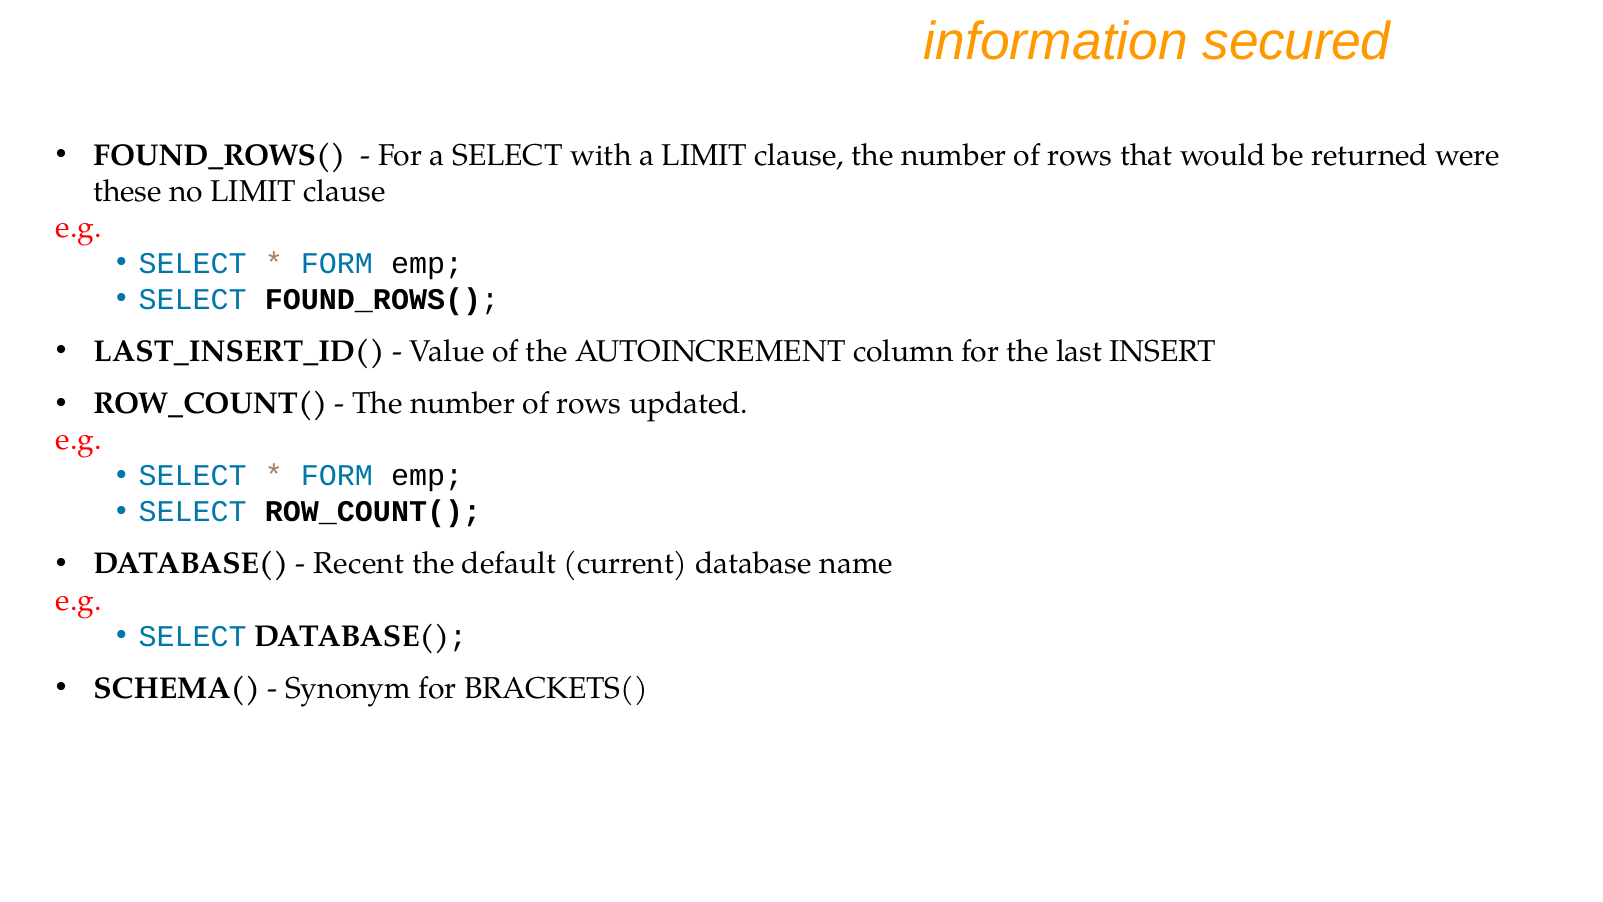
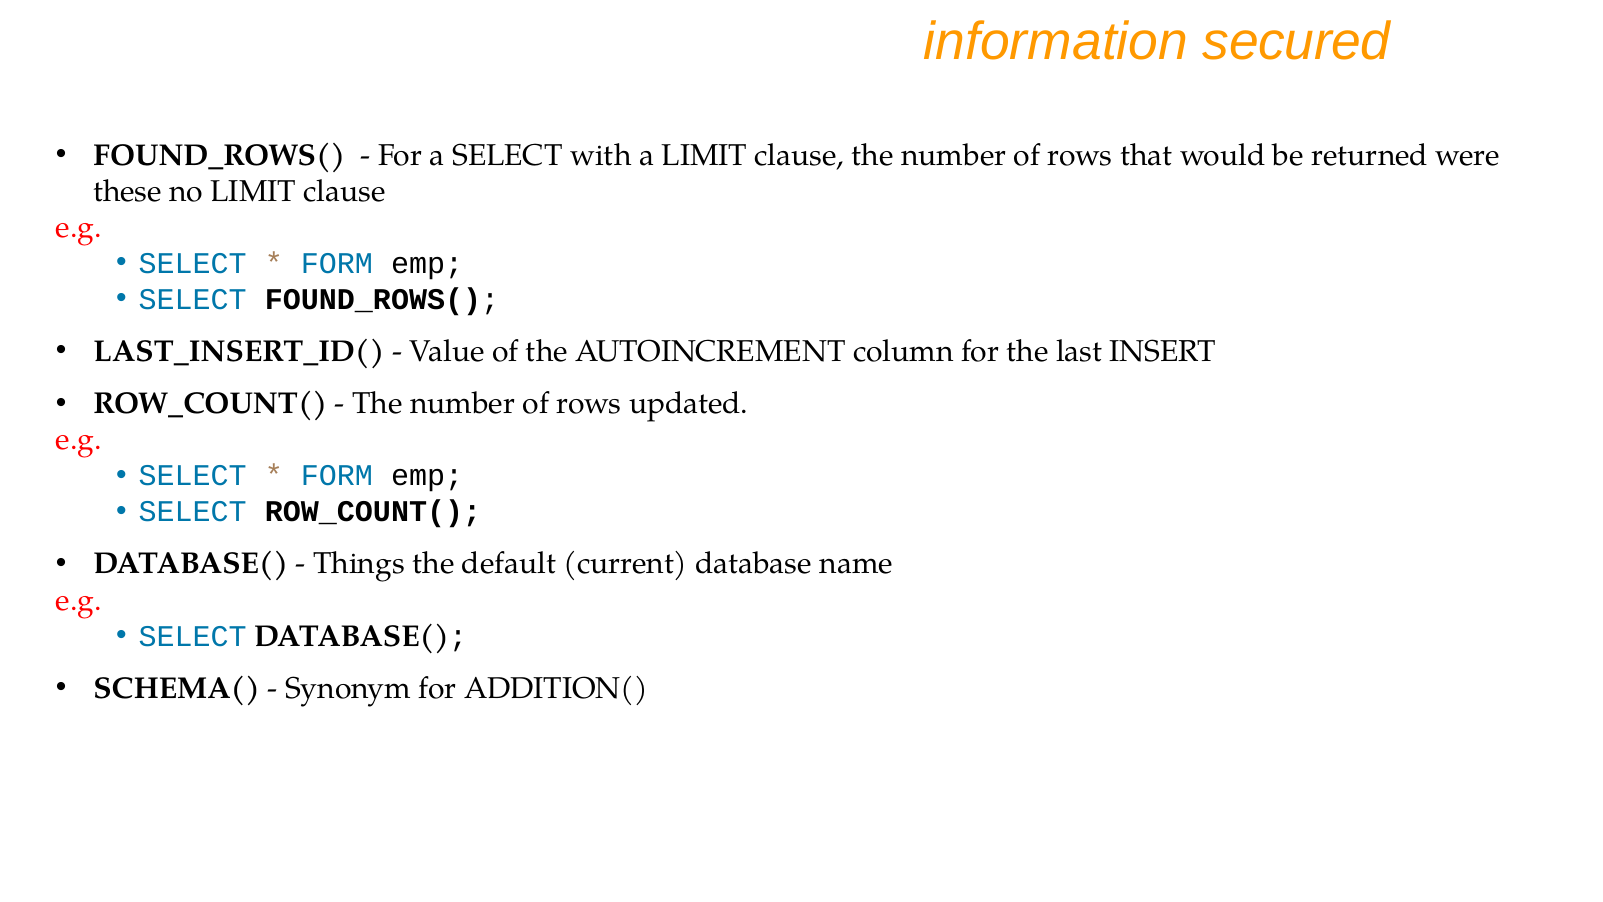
Recent: Recent -> Things (359, 564)
BRACKETS(: BRACKETS( -> ADDITION( (556, 688)
